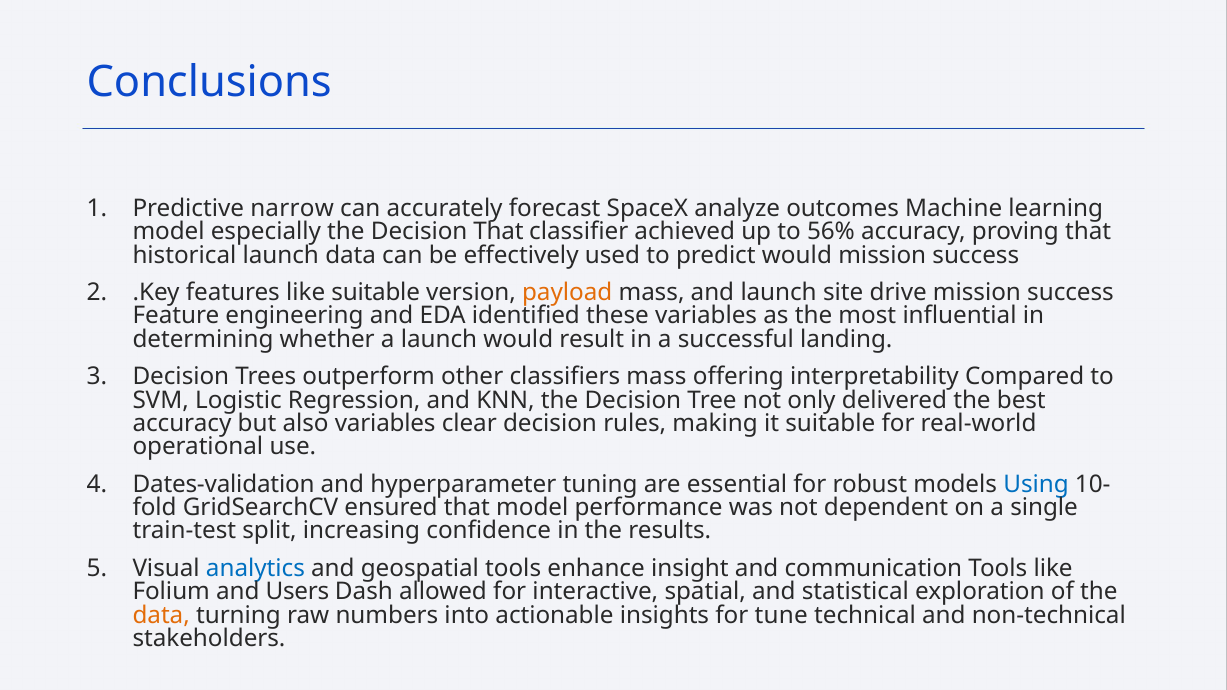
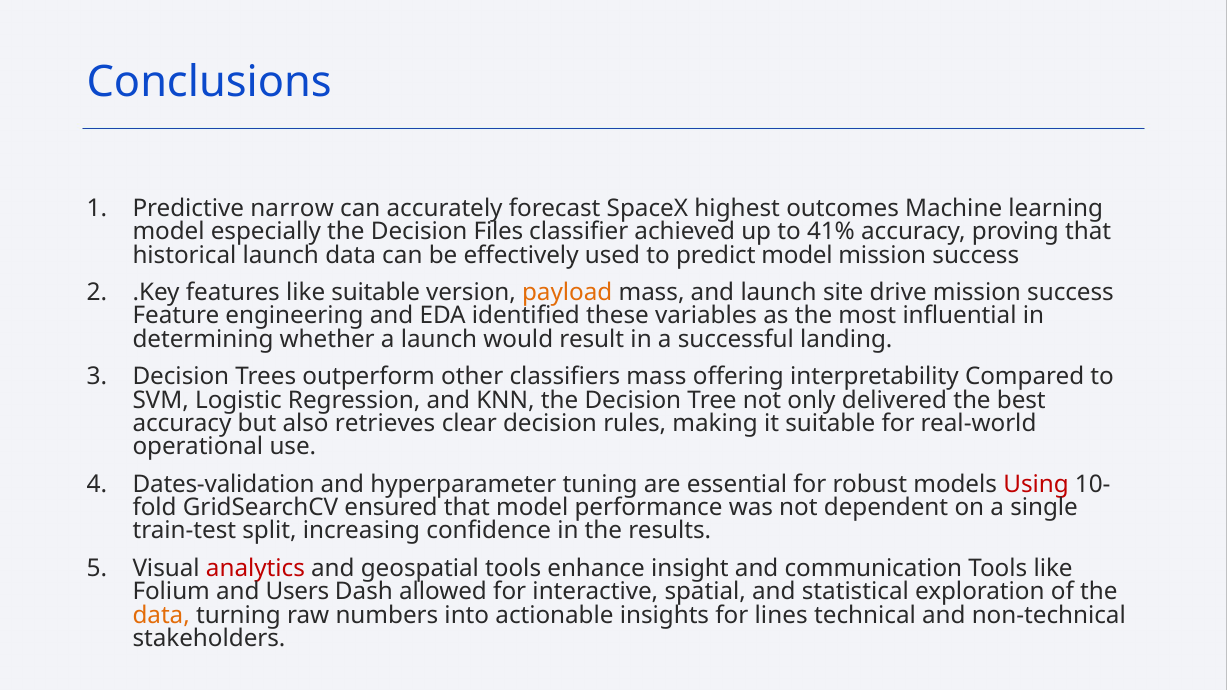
analyze: analyze -> highest (737, 208)
Decision That: That -> Files (498, 232)
56%: 56% -> 41% (831, 232)
predict would: would -> model (797, 255)
also variables: variables -> retrieves (385, 423)
Using colour: blue -> red (1036, 484)
analytics colour: blue -> red (255, 569)
tune: tune -> lines (781, 615)
